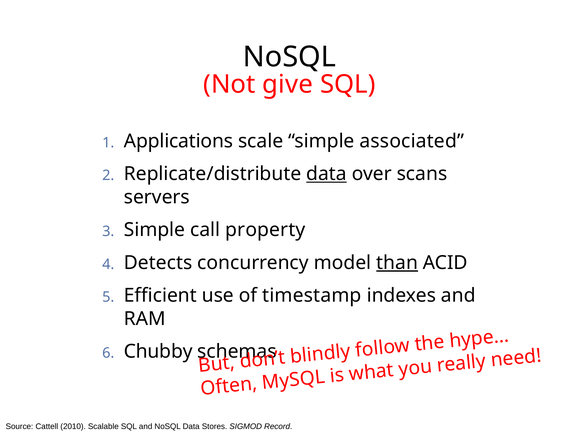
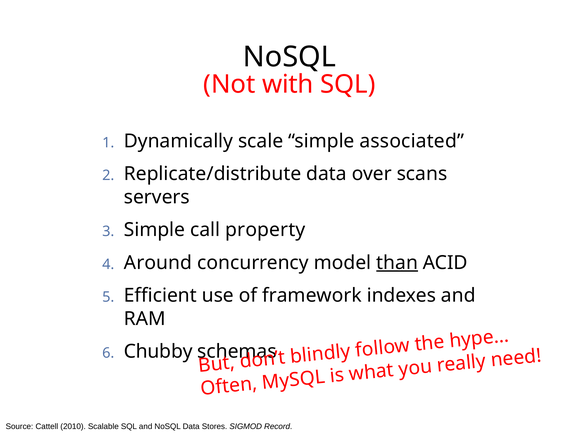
give: give -> with (288, 84)
Applications: Applications -> Dynamically (178, 141)
data underline: present -> none (327, 174)
Detects: Detects -> Around (158, 263)
timestamp: timestamp -> framework (312, 296)
